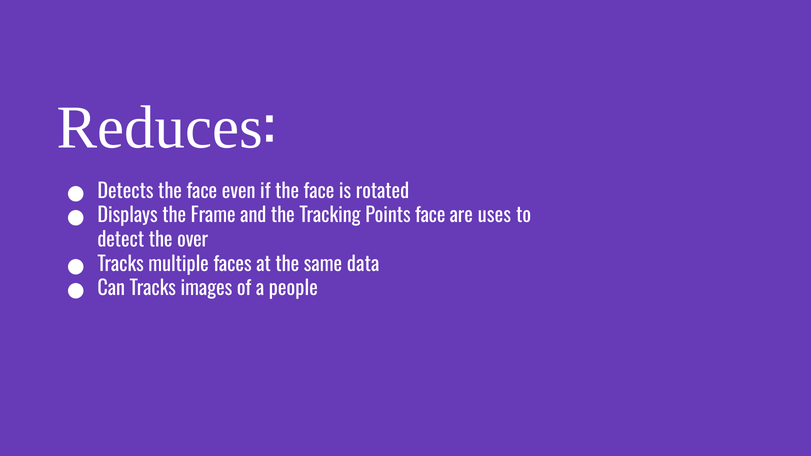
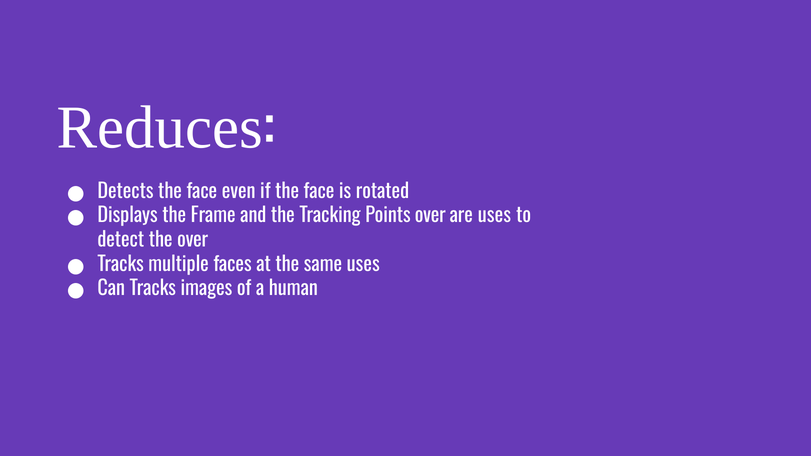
Points face: face -> over (430, 216)
same data: data -> uses (363, 264)
people: people -> human (293, 289)
